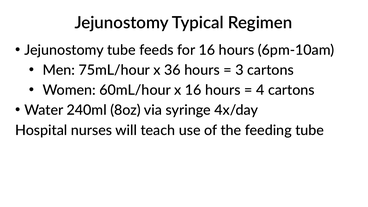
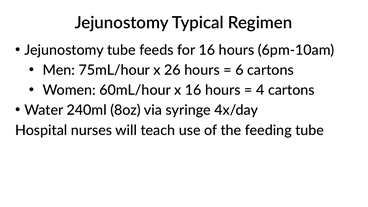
36: 36 -> 26 (172, 70)
3: 3 -> 6 (239, 70)
